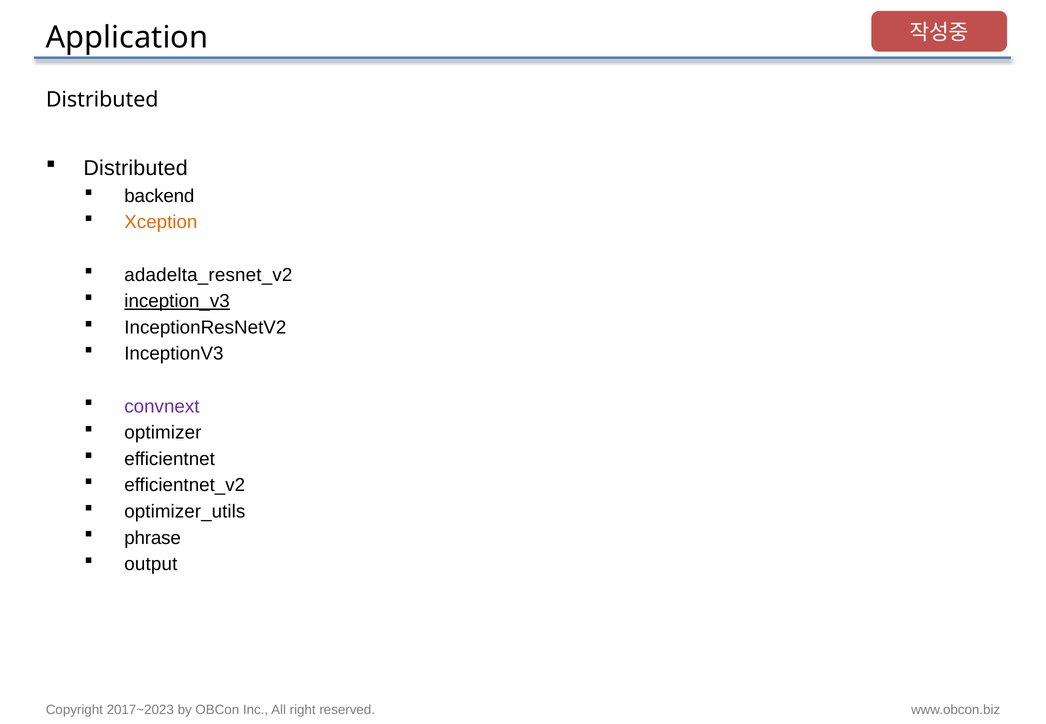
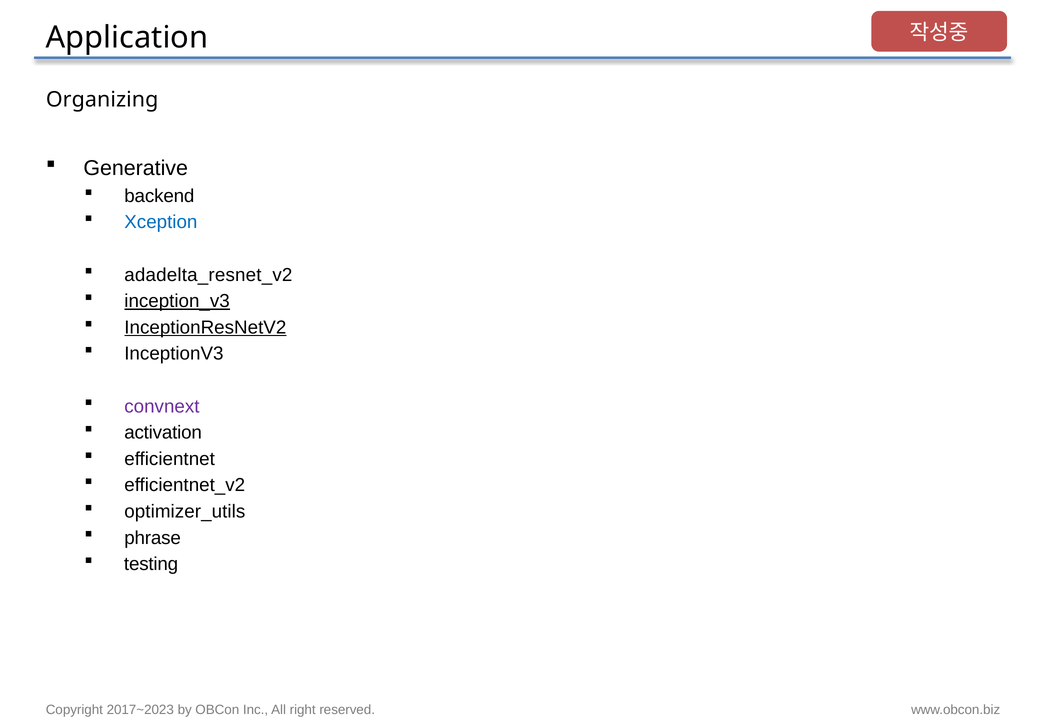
Distributed: Distributed -> Organizing (102, 100)
Distributed: Distributed -> Generative (136, 168)
Xception colour: orange -> blue (161, 222)
InceptionResNetV2 underline: none -> present (205, 328)
optimizer: optimizer -> activation (163, 433)
output: output -> testing (151, 564)
